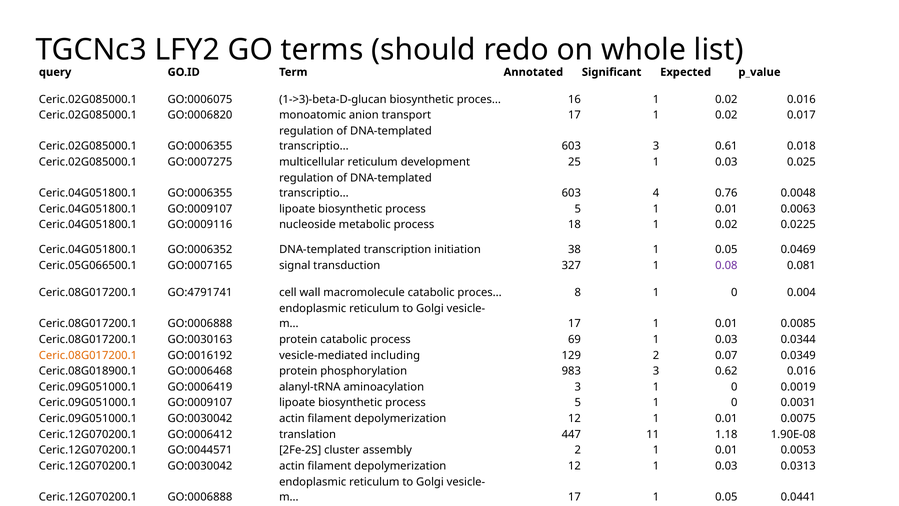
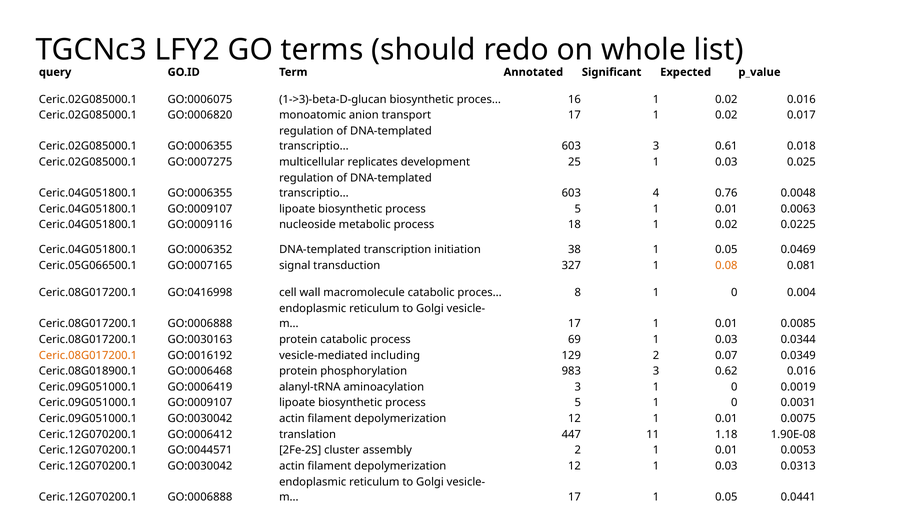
multicellular reticulum: reticulum -> replicates (373, 162)
0.08 colour: purple -> orange (726, 265)
GO:4791741: GO:4791741 -> GO:0416998 (200, 292)
